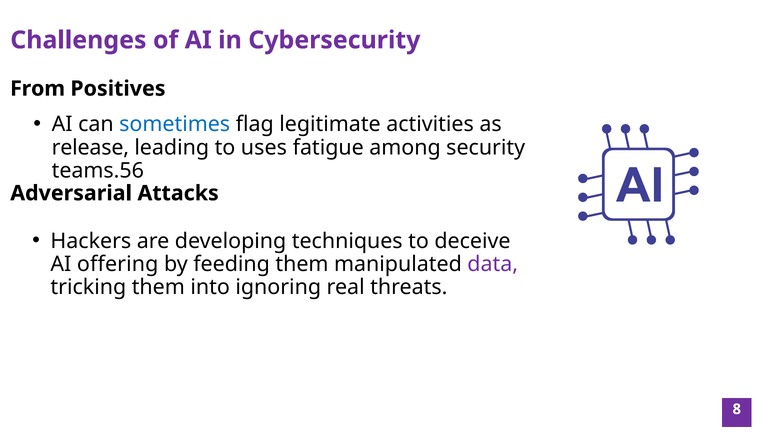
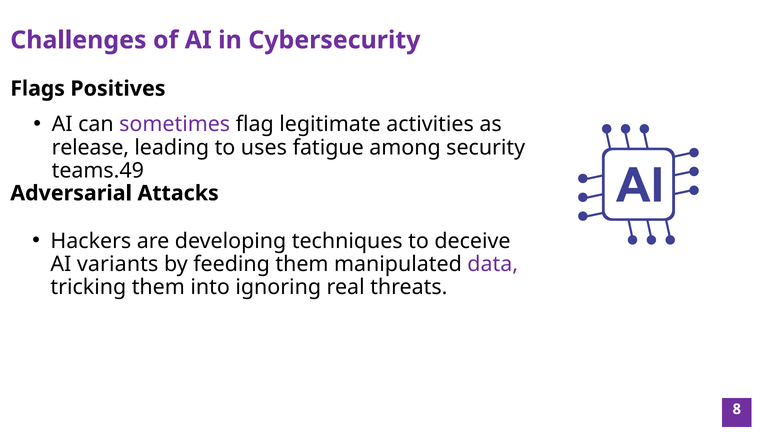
From: From -> Flags (38, 89)
sometimes colour: blue -> purple (175, 124)
teams.56: teams.56 -> teams.49 (98, 171)
offering: offering -> variants (118, 264)
